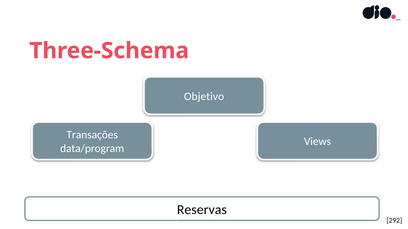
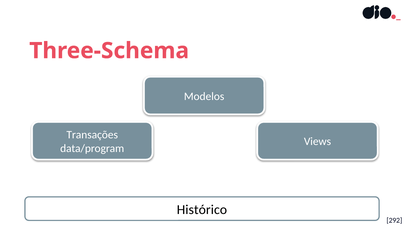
Objetivo: Objetivo -> Modelos (204, 97)
Reservas: Reservas -> Histórico (202, 210)
